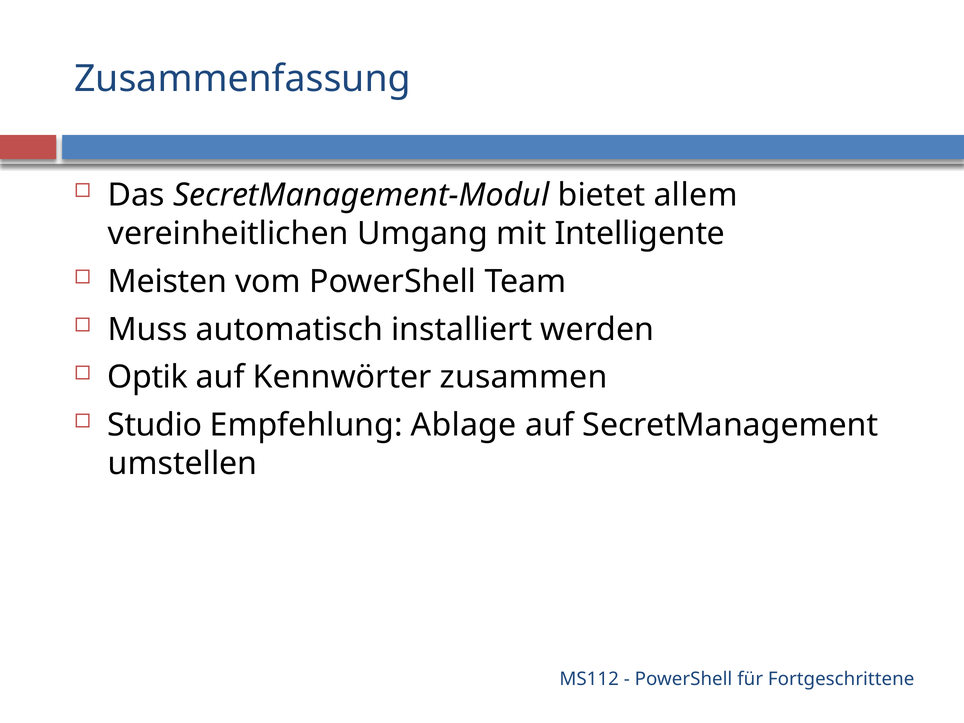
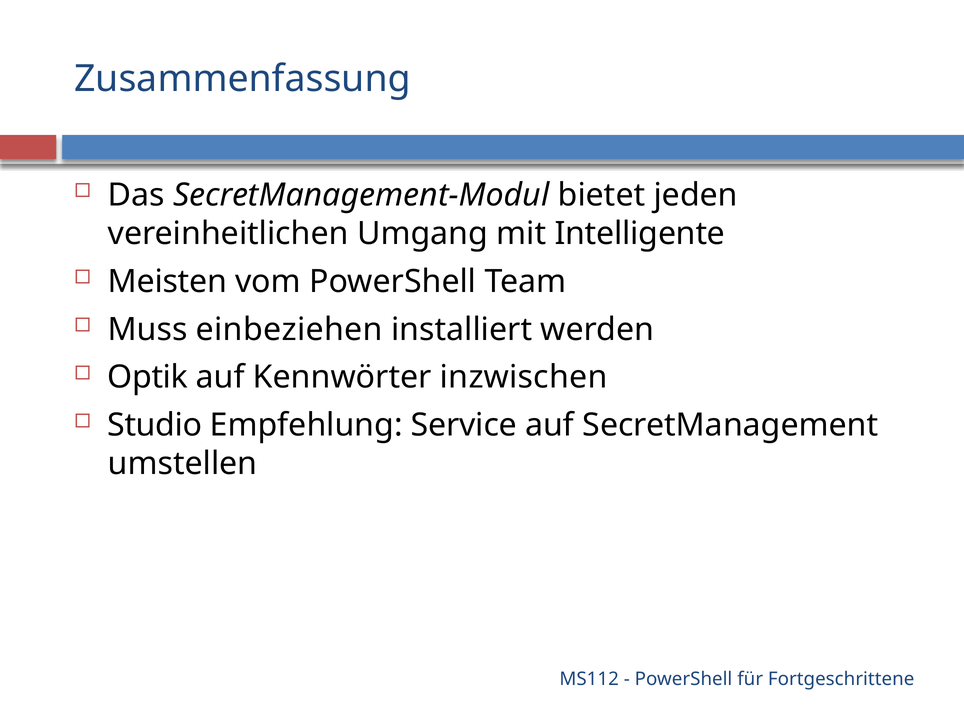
allem: allem -> jeden (696, 195)
automatisch: automatisch -> einbeziehen (289, 329)
zusammen: zusammen -> inzwischen (524, 377)
Ablage: Ablage -> Service (464, 425)
